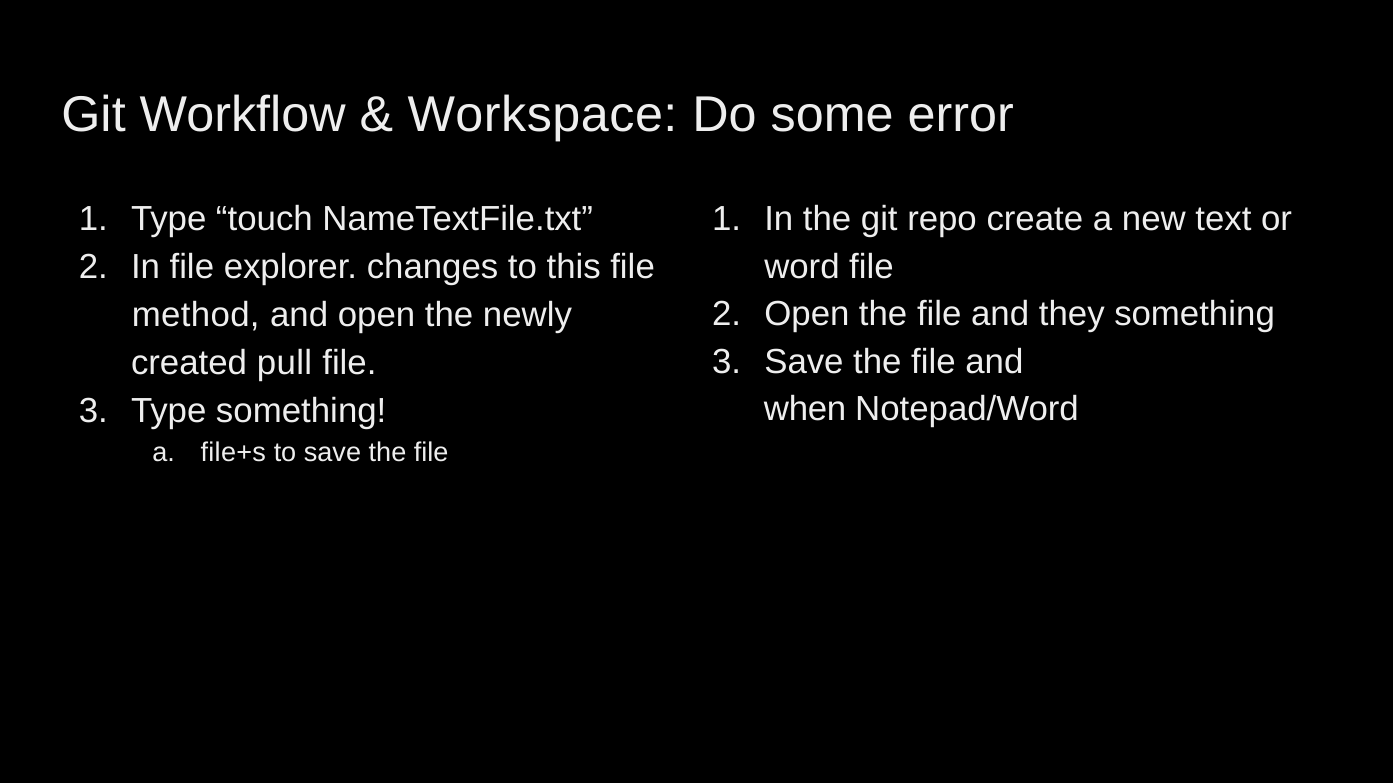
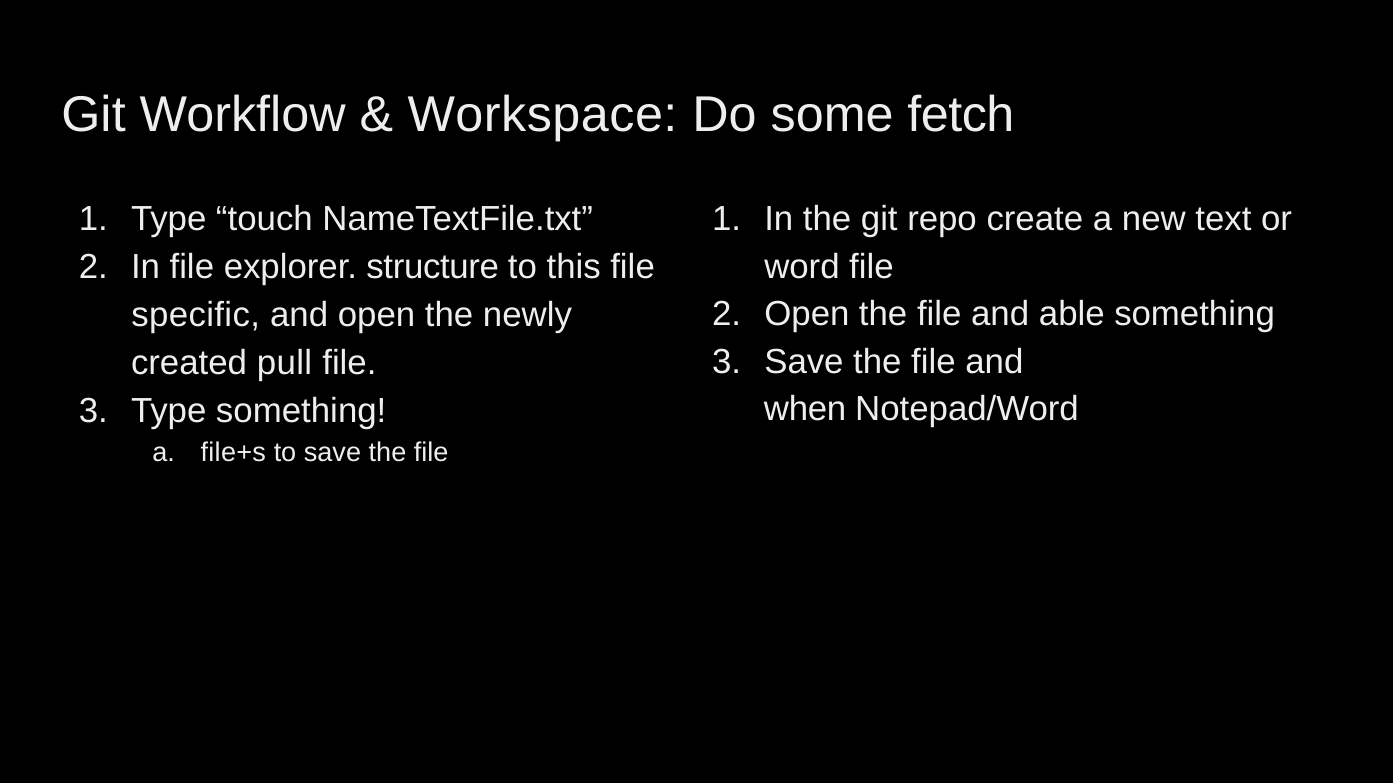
error: error -> fetch (961, 115)
changes: changes -> structure (433, 267)
they: they -> able (1072, 314)
method: method -> specific (196, 315)
